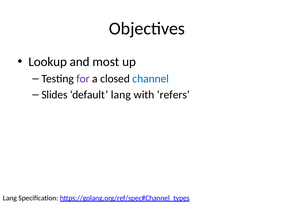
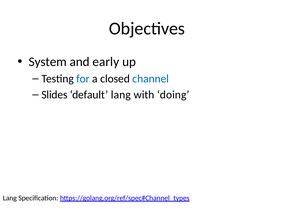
Lookup: Lookup -> System (48, 62)
most: most -> early (106, 62)
for colour: purple -> blue (83, 79)
refers: refers -> doing (173, 95)
